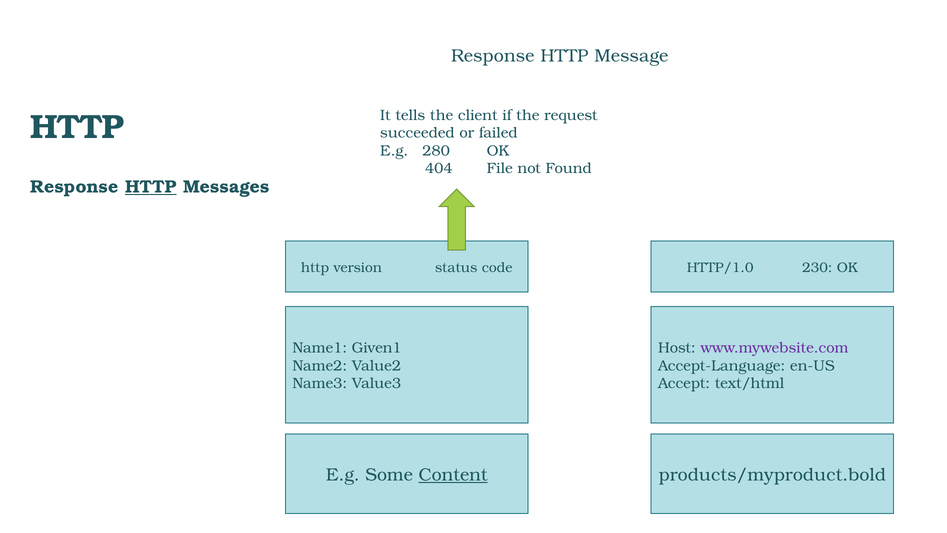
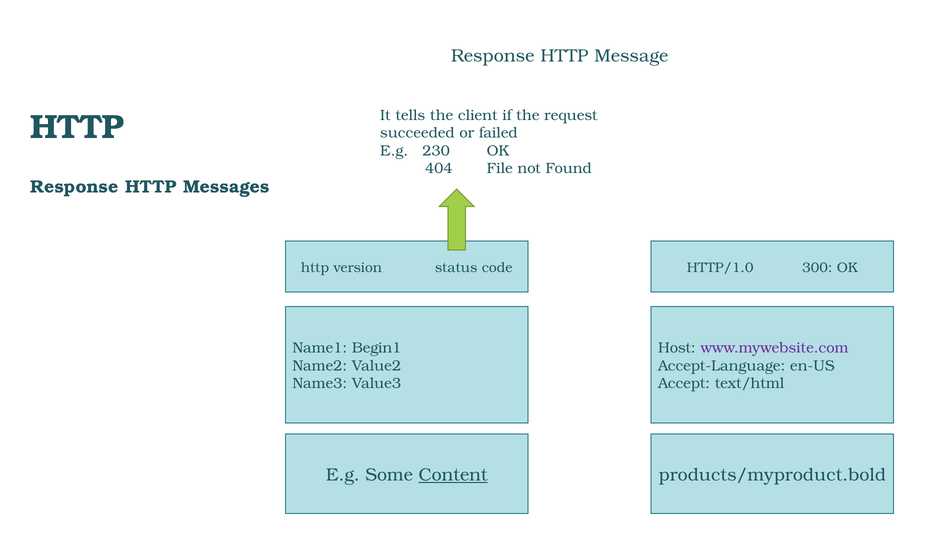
280: 280 -> 230 (436, 151)
HTTP underline: present -> none (151, 187)
230: 230 -> 300 (817, 267)
Given1: Given1 -> Begin1 (377, 348)
